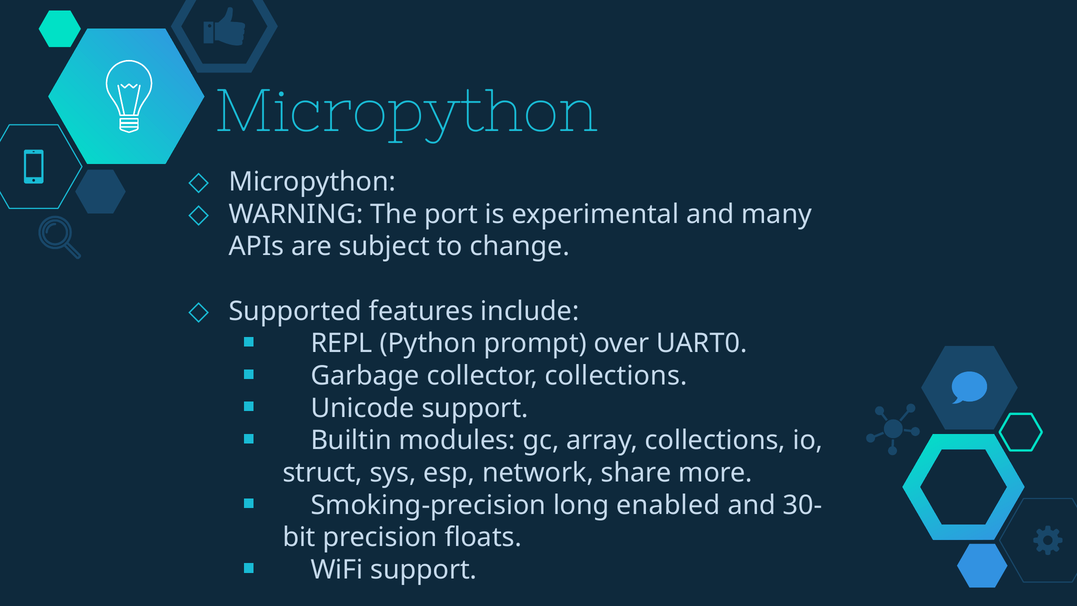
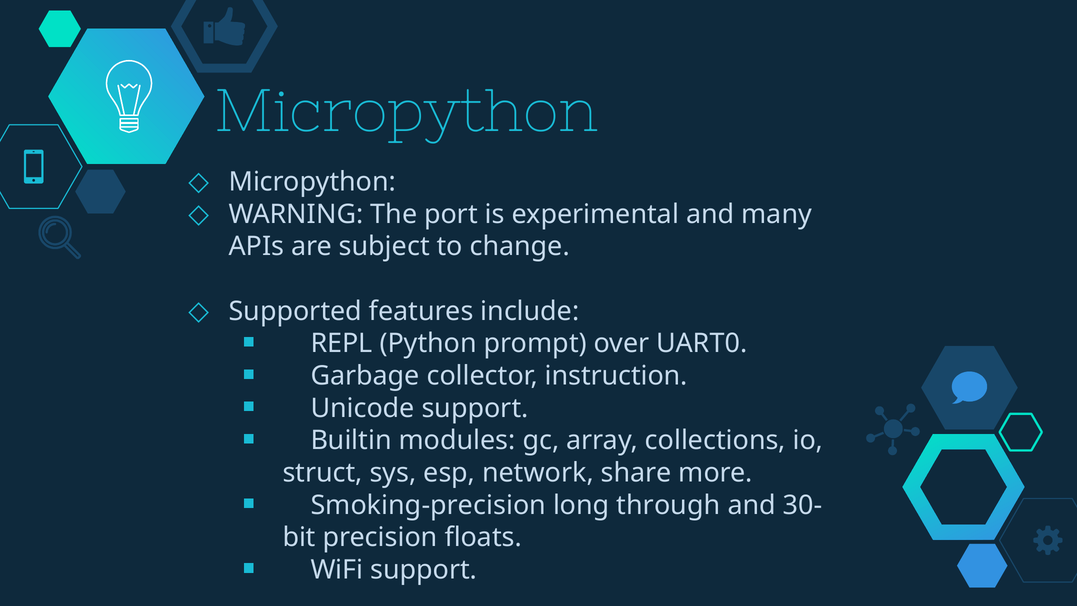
collector collections: collections -> instruction (616, 376)
enabled: enabled -> through (668, 505)
